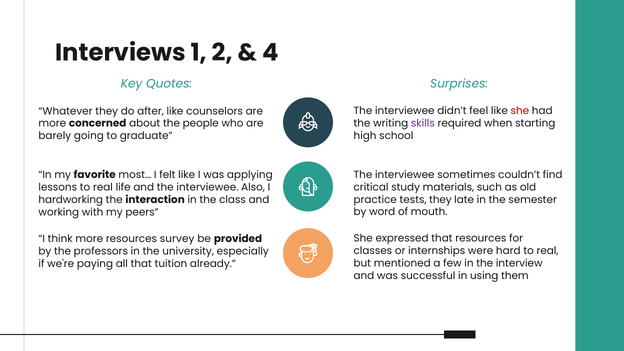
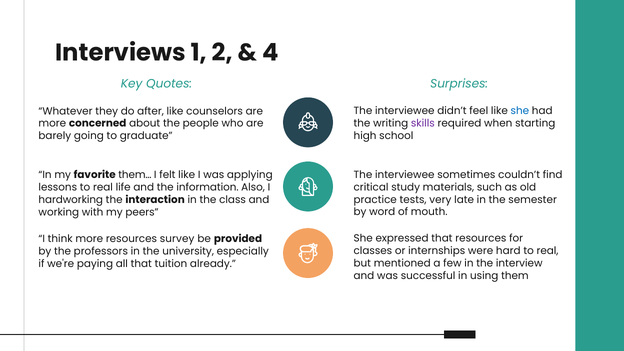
she colour: red -> blue (520, 111)
most…: most… -> them… (135, 175)
and the interviewee: interviewee -> information (208, 187)
tests they: they -> very (440, 200)
